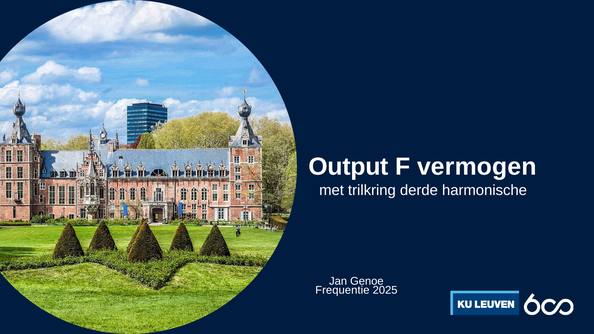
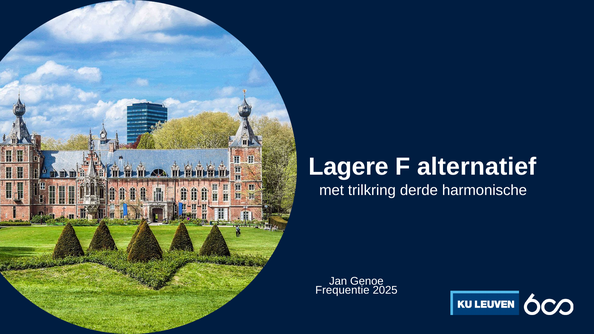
Output: Output -> Lagere (349, 167)
vermogen: vermogen -> alternatief (477, 167)
